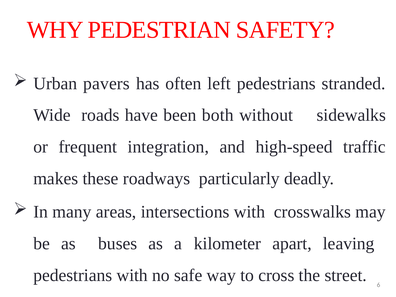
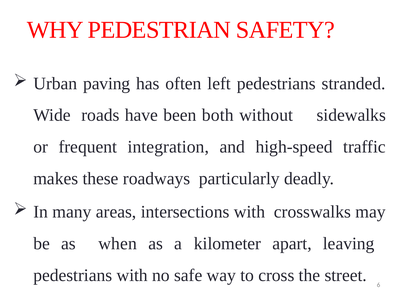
pavers: pavers -> paving (107, 83)
buses: buses -> when (118, 244)
